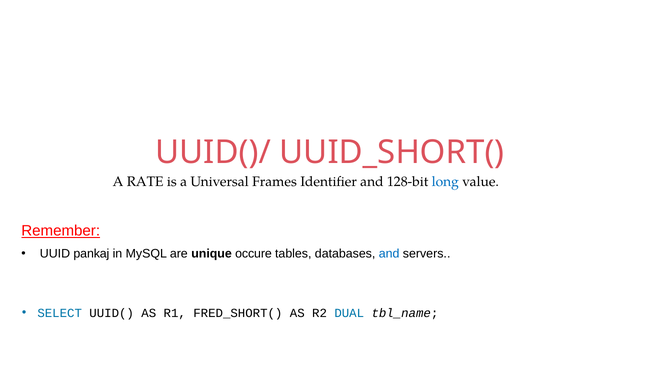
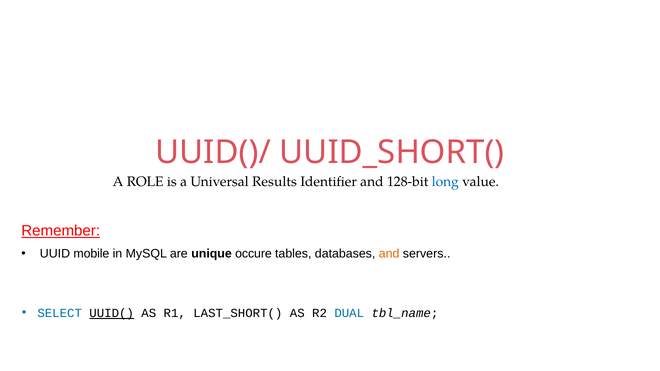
RATE: RATE -> ROLE (145, 182)
Frames: Frames -> Results (275, 182)
pankaj: pankaj -> mobile (91, 254)
and colour: blue -> orange (389, 254)
UUID( underline: none -> present (112, 313)
FRED_SHORT(: FRED_SHORT( -> LAST_SHORT( (238, 313)
